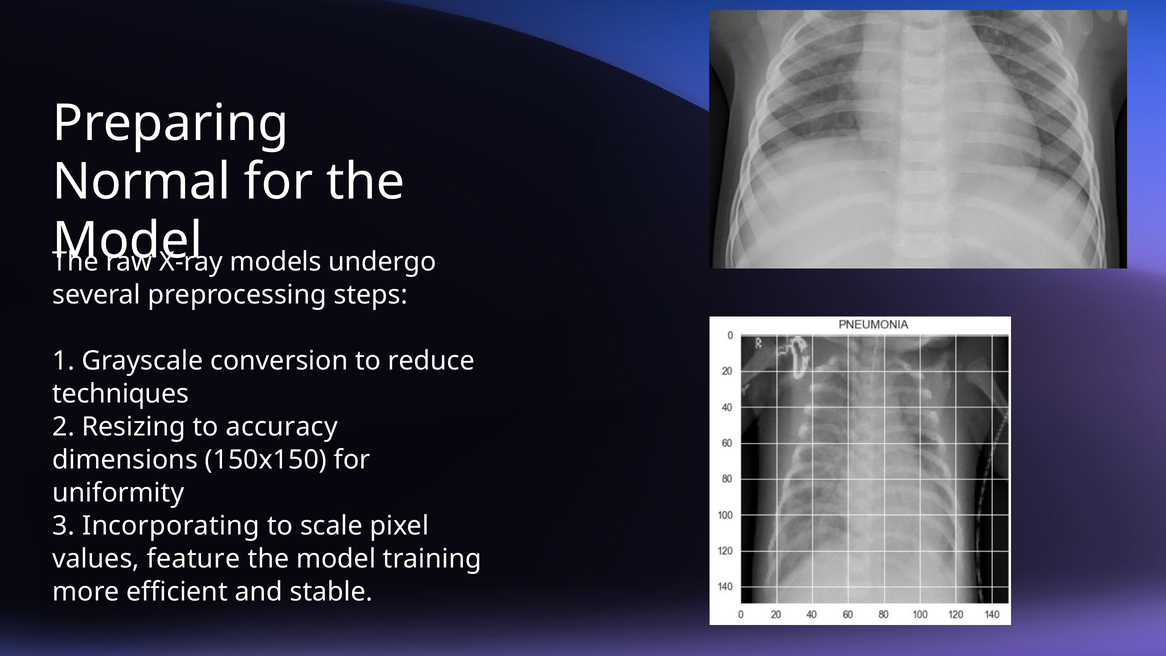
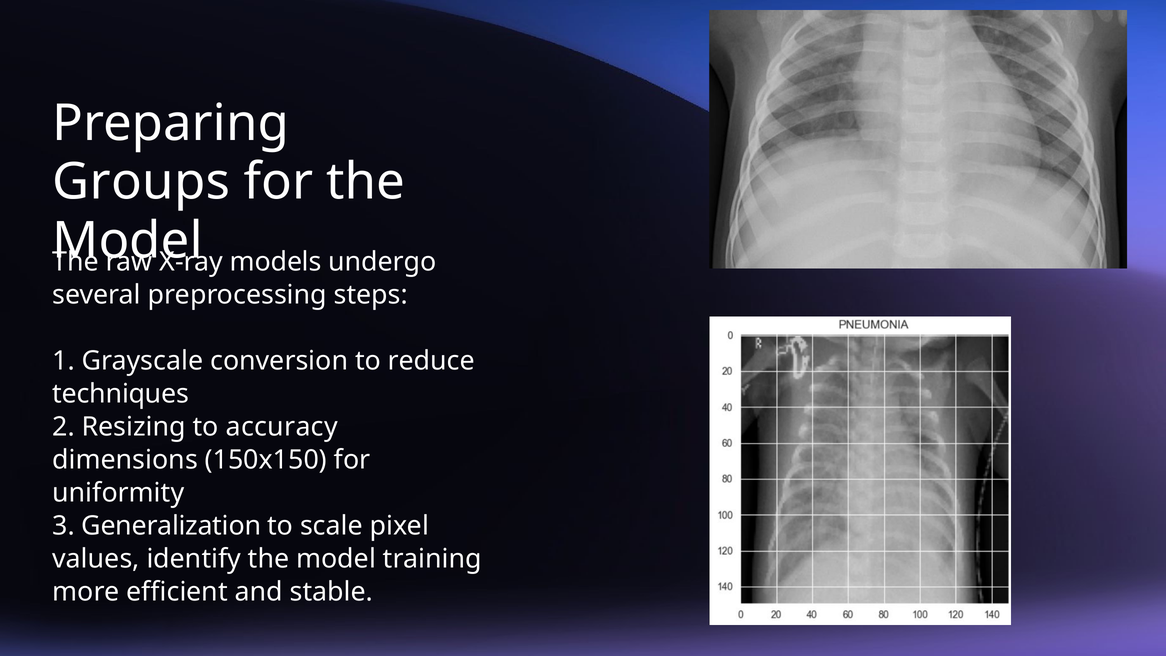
Normal: Normal -> Groups (141, 182)
Incorporating: Incorporating -> Generalization (171, 526)
feature: feature -> identify (194, 559)
